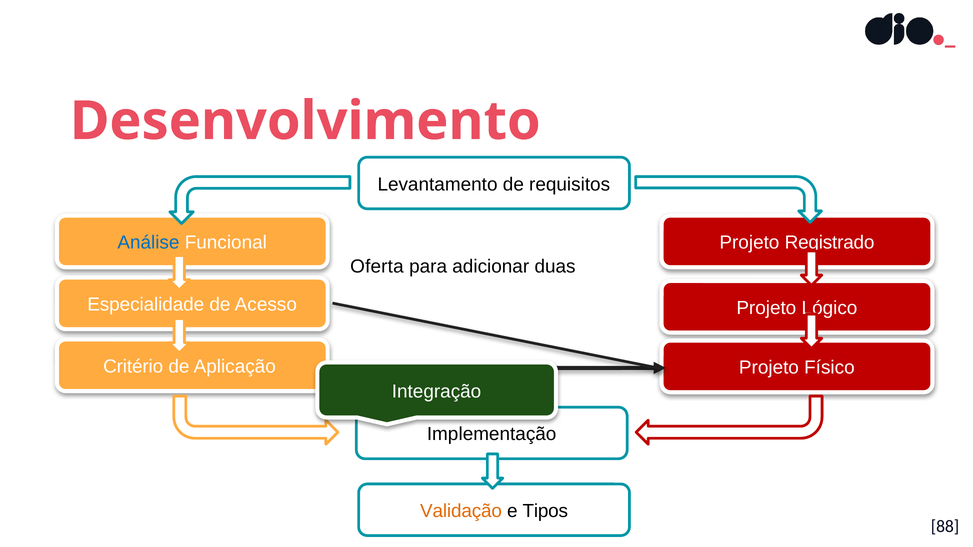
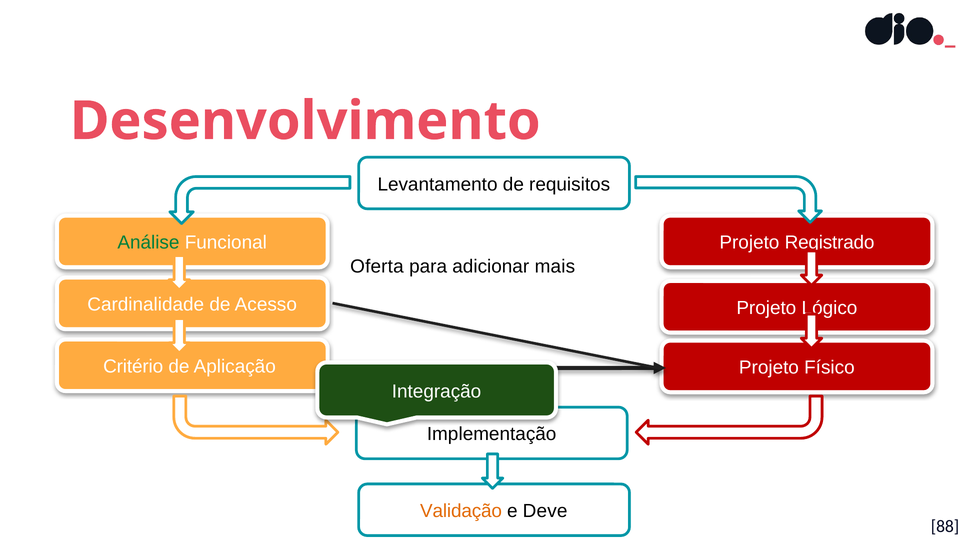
Análise colour: blue -> green (148, 243)
duas: duas -> mais (555, 267)
Especialidade: Especialidade -> Cardinalidade (146, 305)
Tipos: Tipos -> Deve (545, 511)
